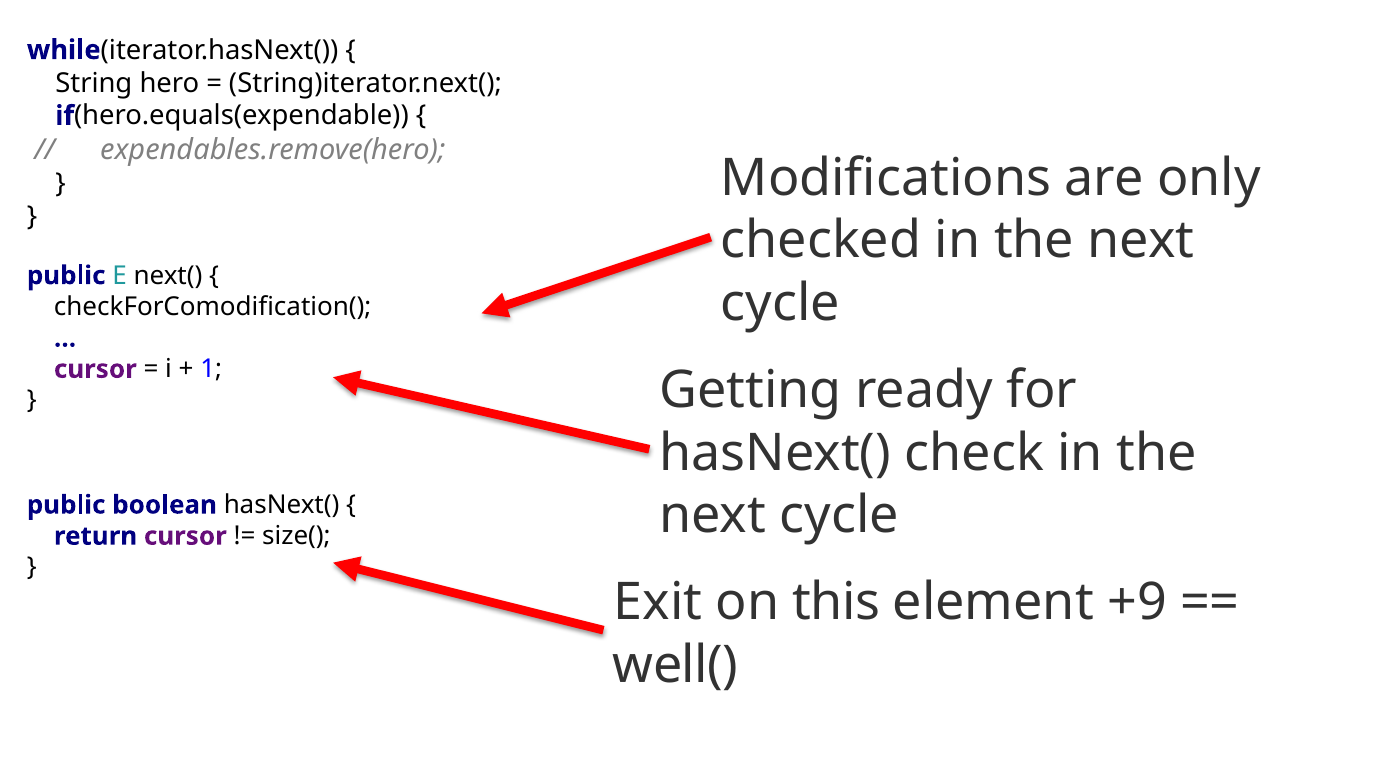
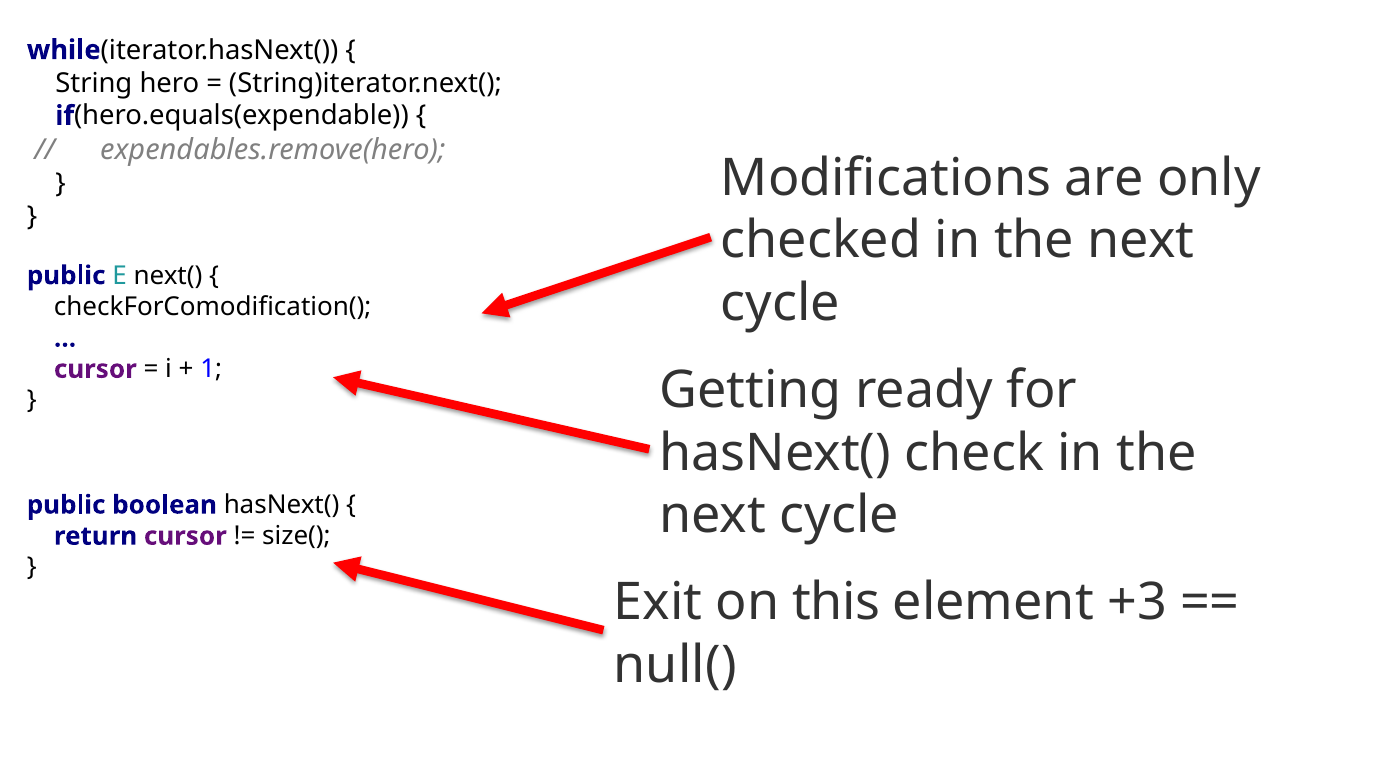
+9: +9 -> +3 (1137, 603)
well(: well( -> null( (675, 666)
